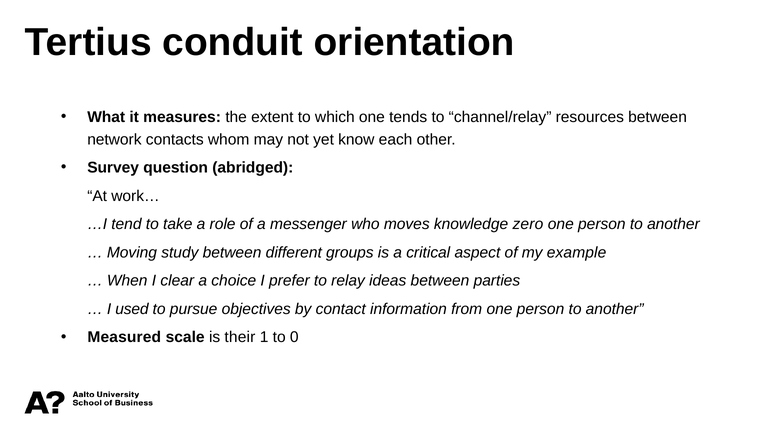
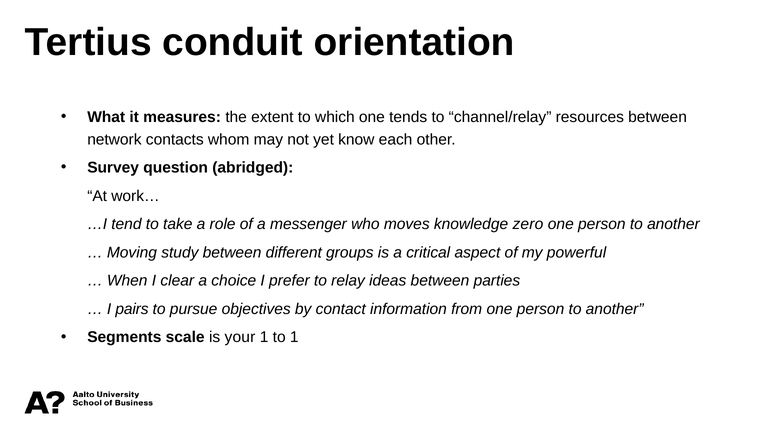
example: example -> powerful (577, 253)
used: used -> pairs (132, 309)
Measured: Measured -> Segments (124, 337)
their: their -> your (240, 337)
to 0: 0 -> 1 (294, 337)
